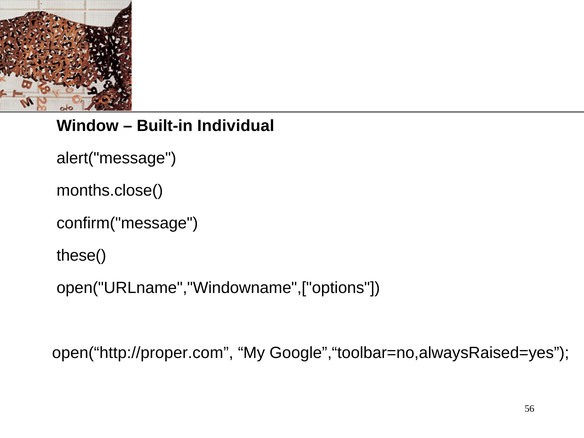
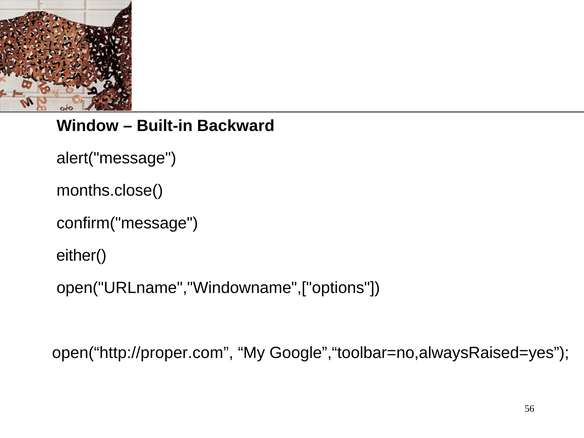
Individual: Individual -> Backward (236, 126)
these(: these( -> either( (81, 255)
